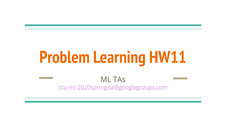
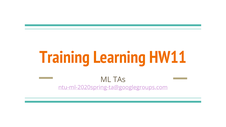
Problem: Problem -> Training (65, 57)
